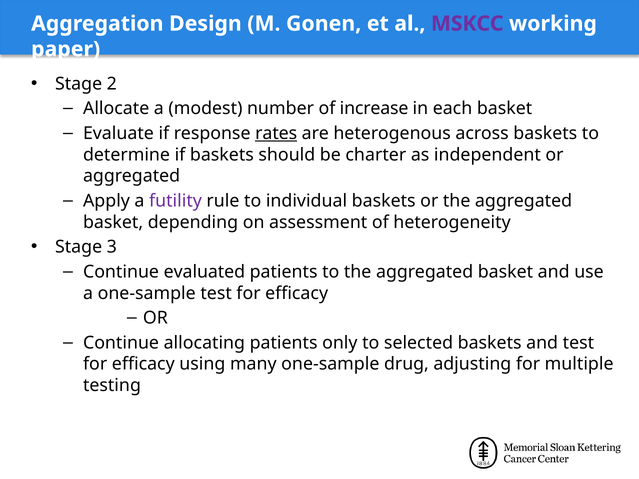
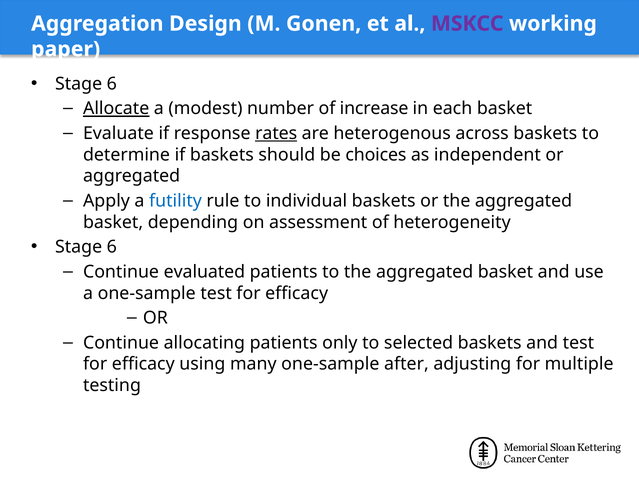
2: 2 -> 6 (112, 84)
Allocate underline: none -> present (116, 109)
charter: charter -> choices (376, 155)
futility colour: purple -> blue (175, 201)
3: 3 -> 6 (112, 247)
drug: drug -> after (406, 364)
